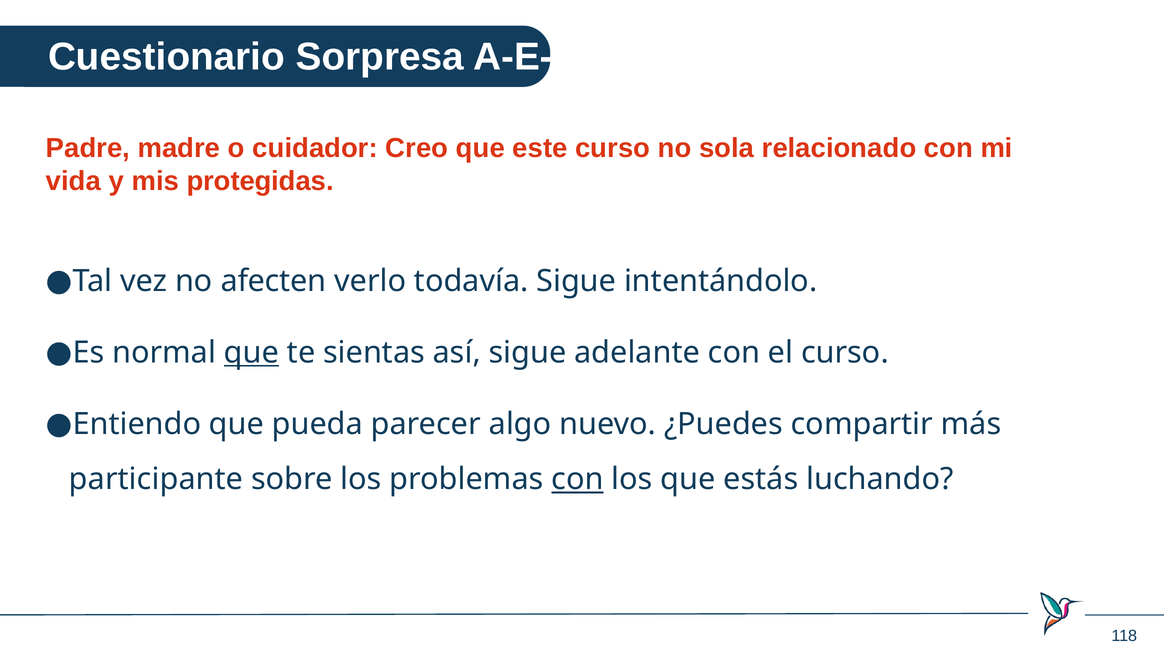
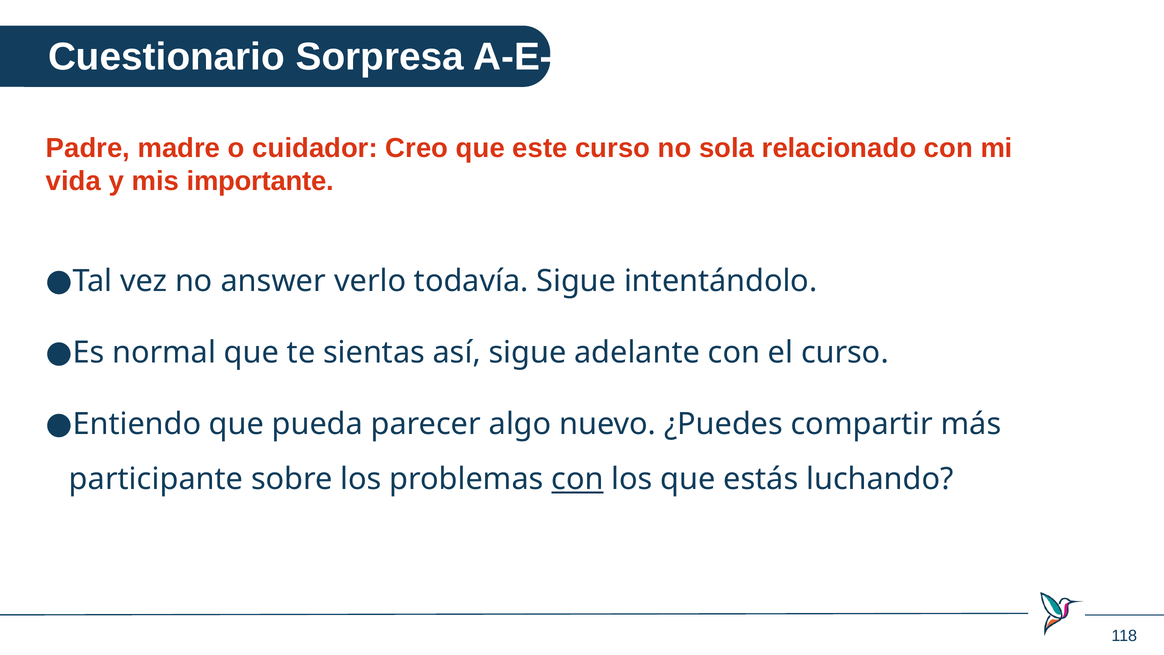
protegidas: protegidas -> importante (260, 181)
afecten: afecten -> answer (273, 281)
que underline: present -> none (252, 352)
